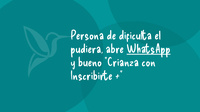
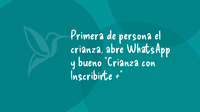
Persona: Persona -> Primera (87, 36)
dificulta: dificulta -> persona (135, 36)
pudiera: pudiera -> crianza (87, 49)
WhatsApp underline: present -> none (148, 49)
